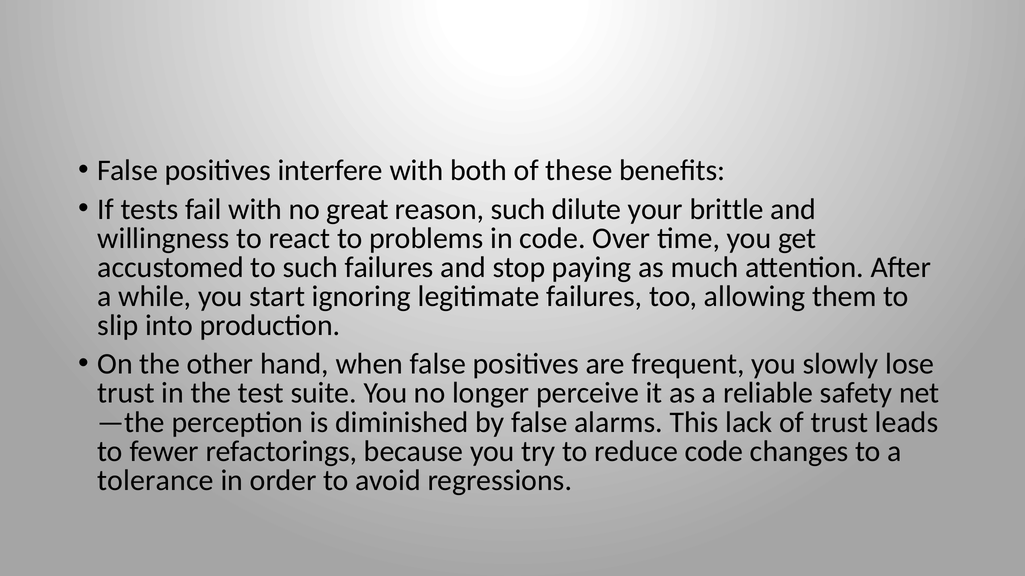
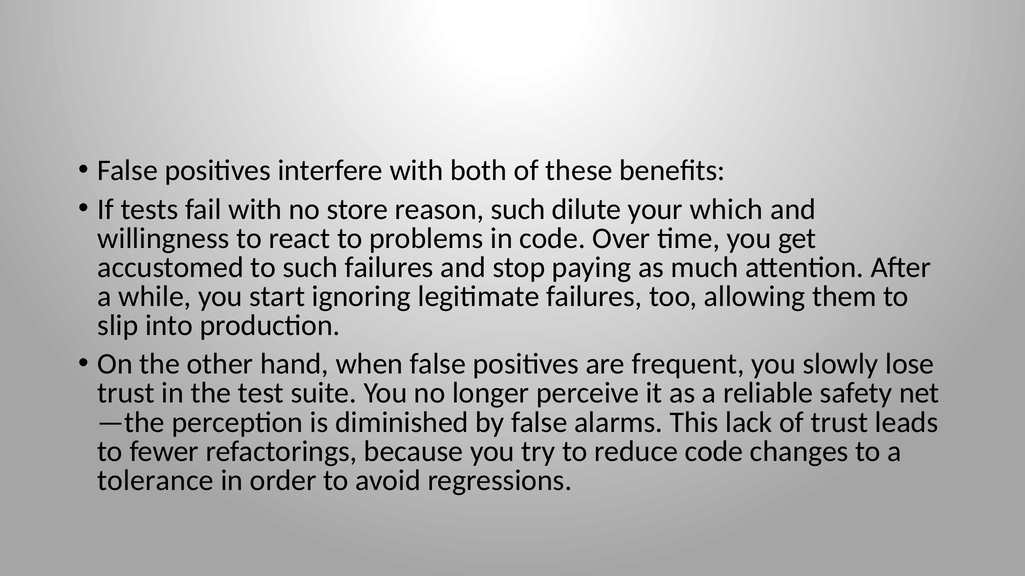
great: great -> store (358, 209)
brittle: brittle -> which (726, 209)
